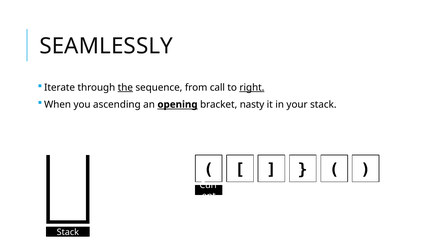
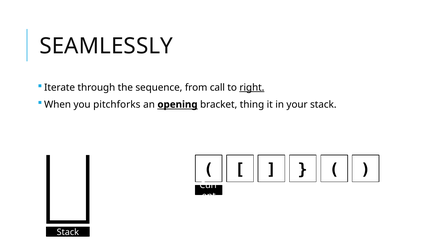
the underline: present -> none (125, 87)
ascending: ascending -> pitchforks (117, 104)
nasty: nasty -> thing (252, 104)
